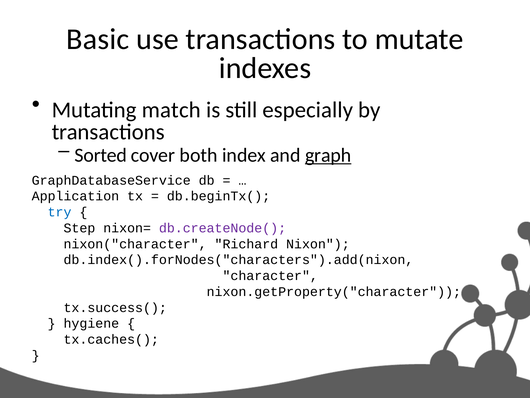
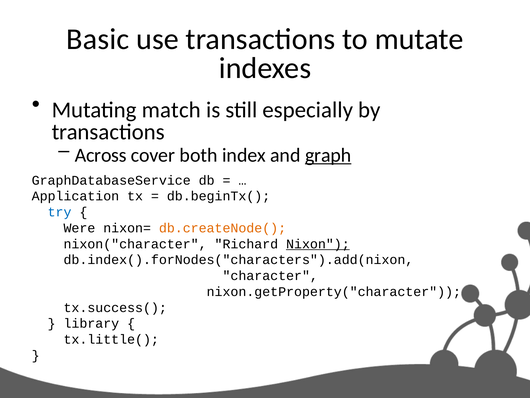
Sorted: Sorted -> Across (101, 155)
Step: Step -> Were (79, 228)
db.createNode( colour: purple -> orange (223, 228)
Nixon underline: none -> present (318, 244)
hygiene: hygiene -> library (91, 323)
tx.caches(: tx.caches( -> tx.little( (111, 339)
